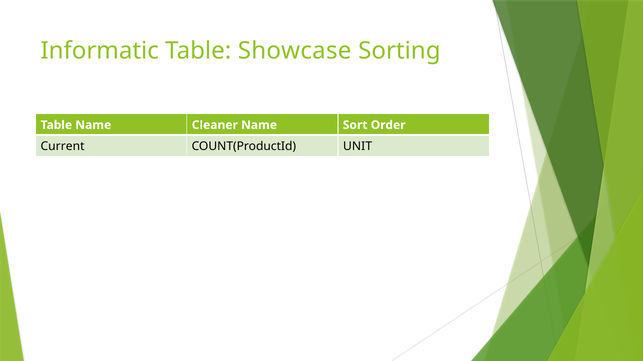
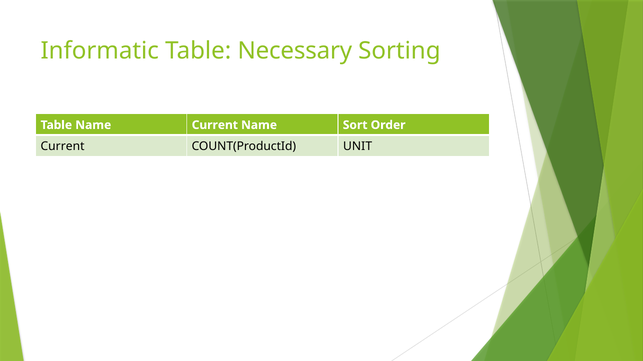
Showcase: Showcase -> Necessary (295, 51)
Name Cleaner: Cleaner -> Current (215, 125)
